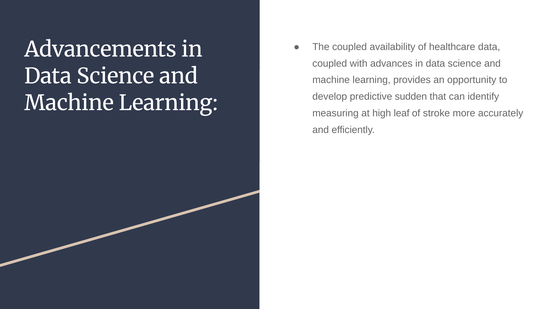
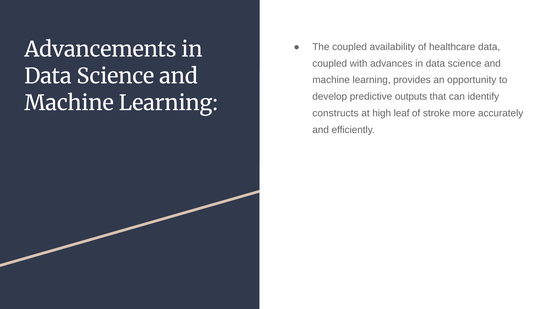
sudden: sudden -> outputs (411, 97)
measuring: measuring -> constructs (335, 113)
